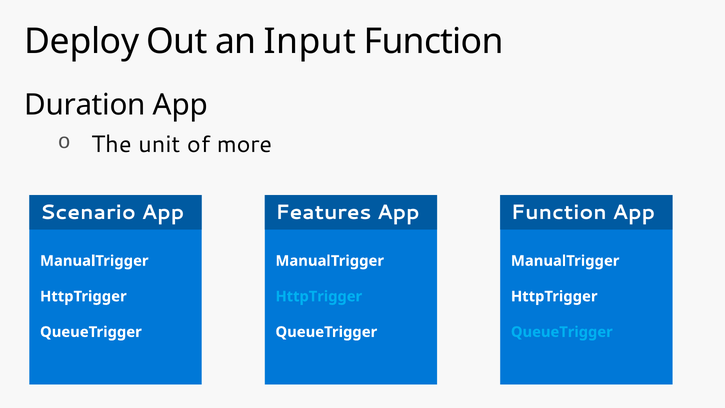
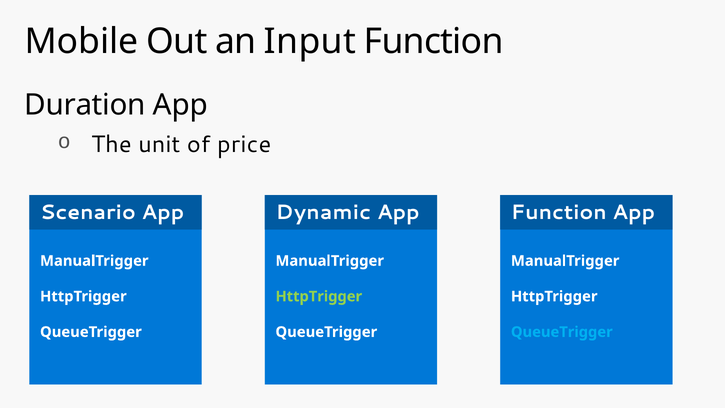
Deploy: Deploy -> Mobile (82, 42)
more: more -> price (244, 144)
Features: Features -> Dynamic (323, 212)
HttpTrigger colour: light blue -> light green (319, 296)
